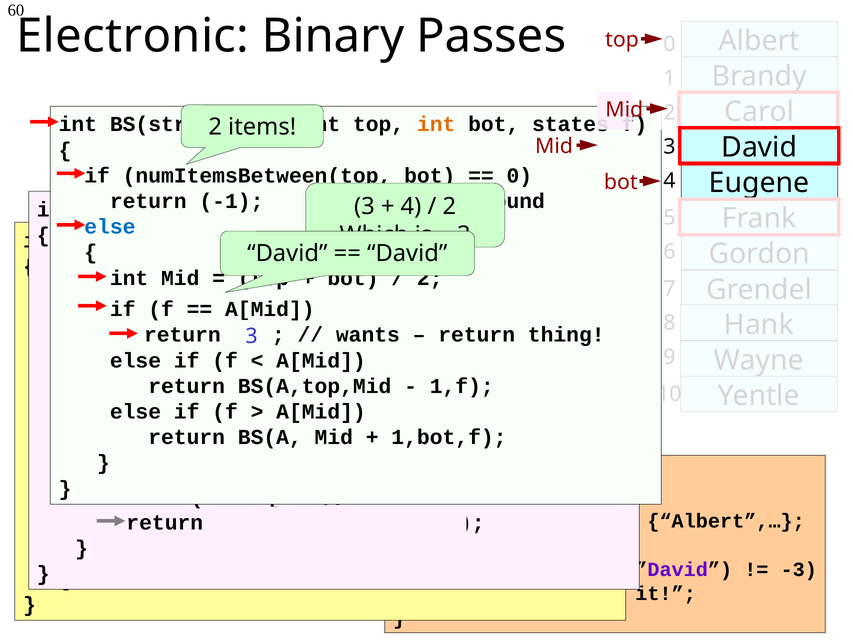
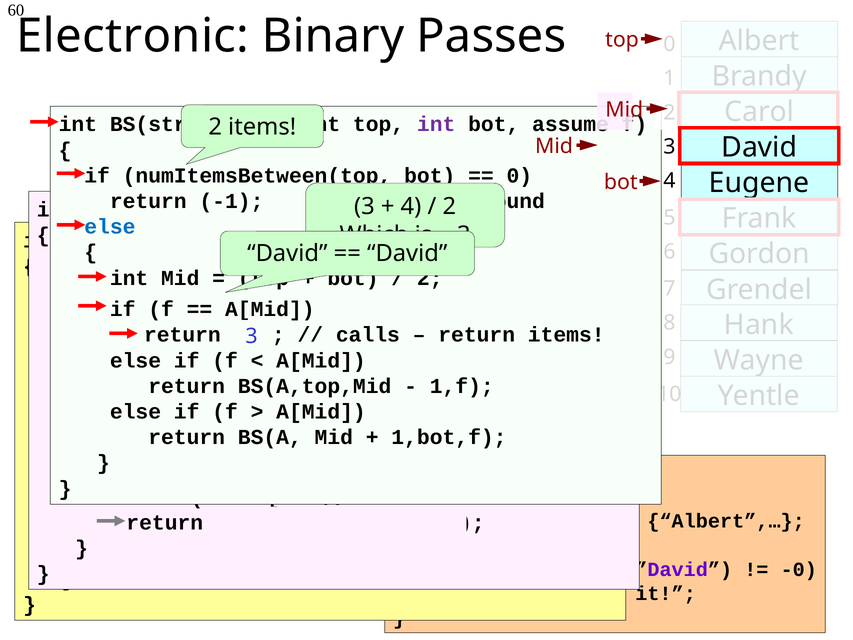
int colour: orange -> purple (436, 124)
states: states -> assume (571, 124)
wants: wants -> calls (368, 335)
return thing: thing -> items (566, 335)
-3: -3 -> -0 (799, 569)
